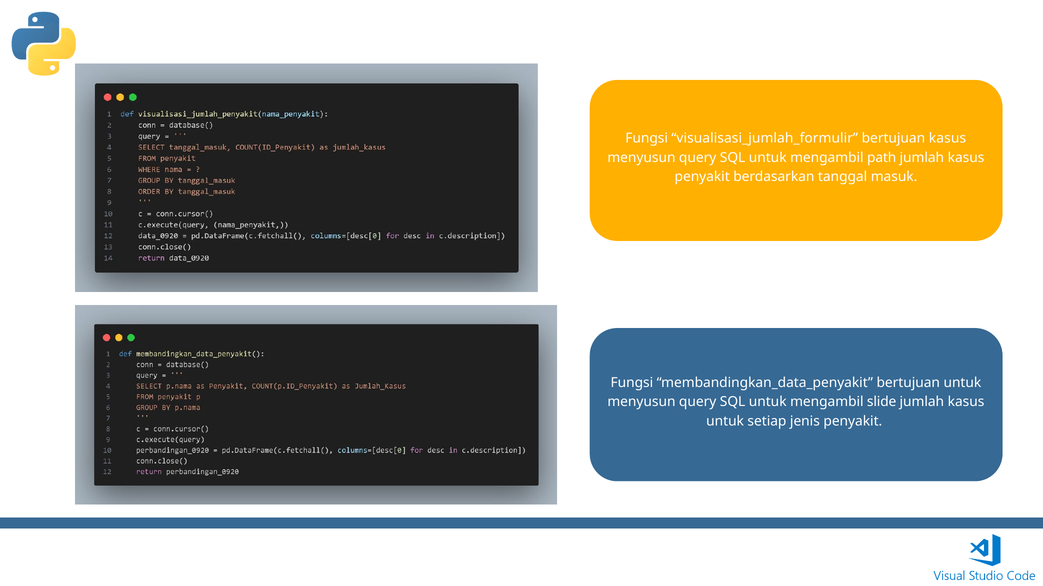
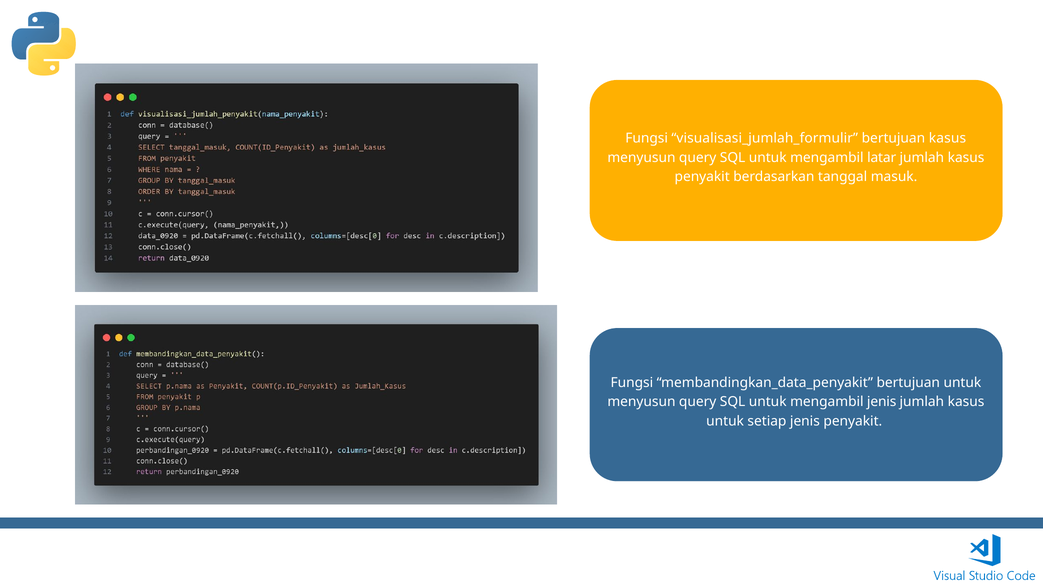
path: path -> latar (882, 158)
mengambil slide: slide -> jenis (882, 402)
